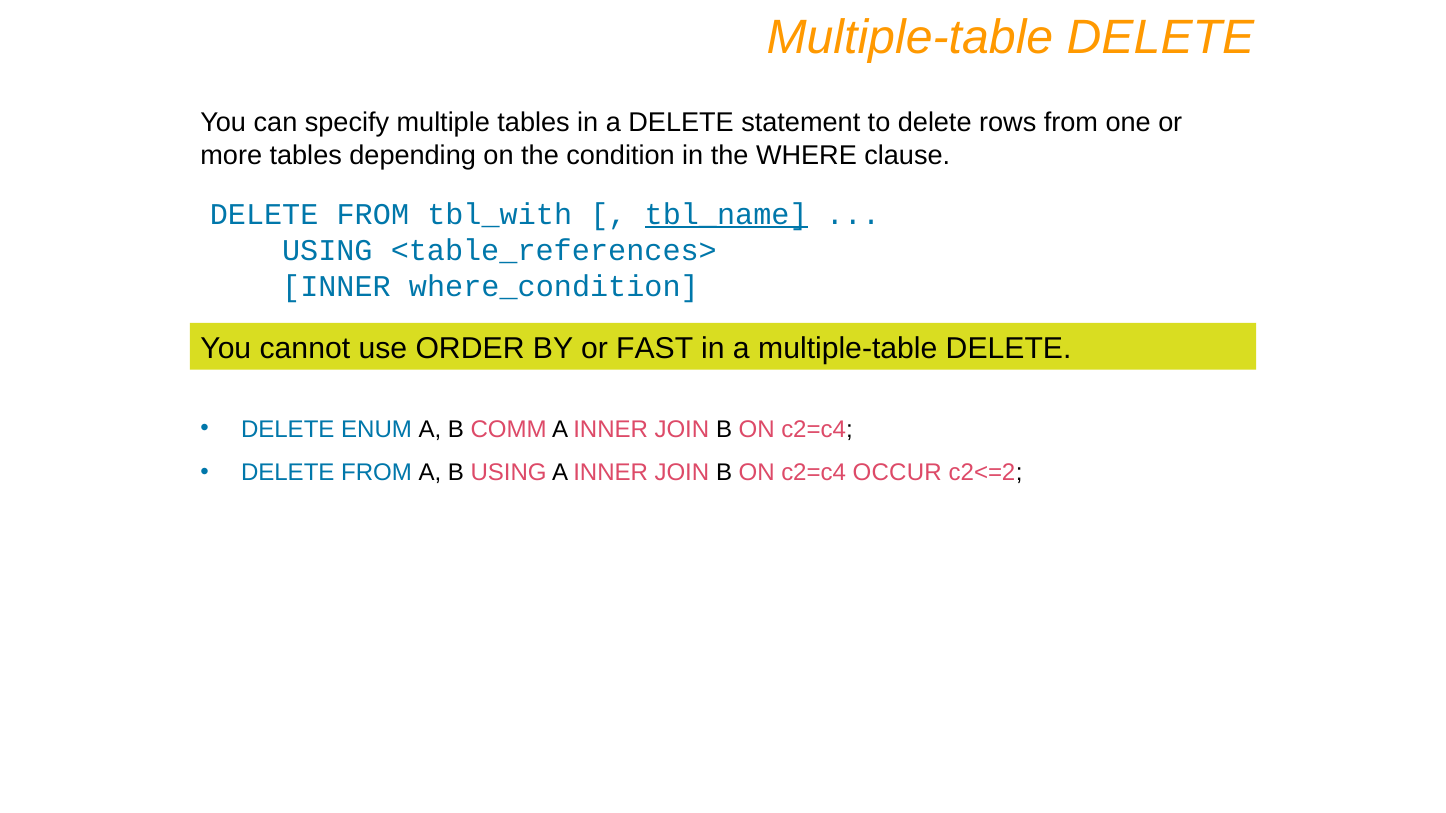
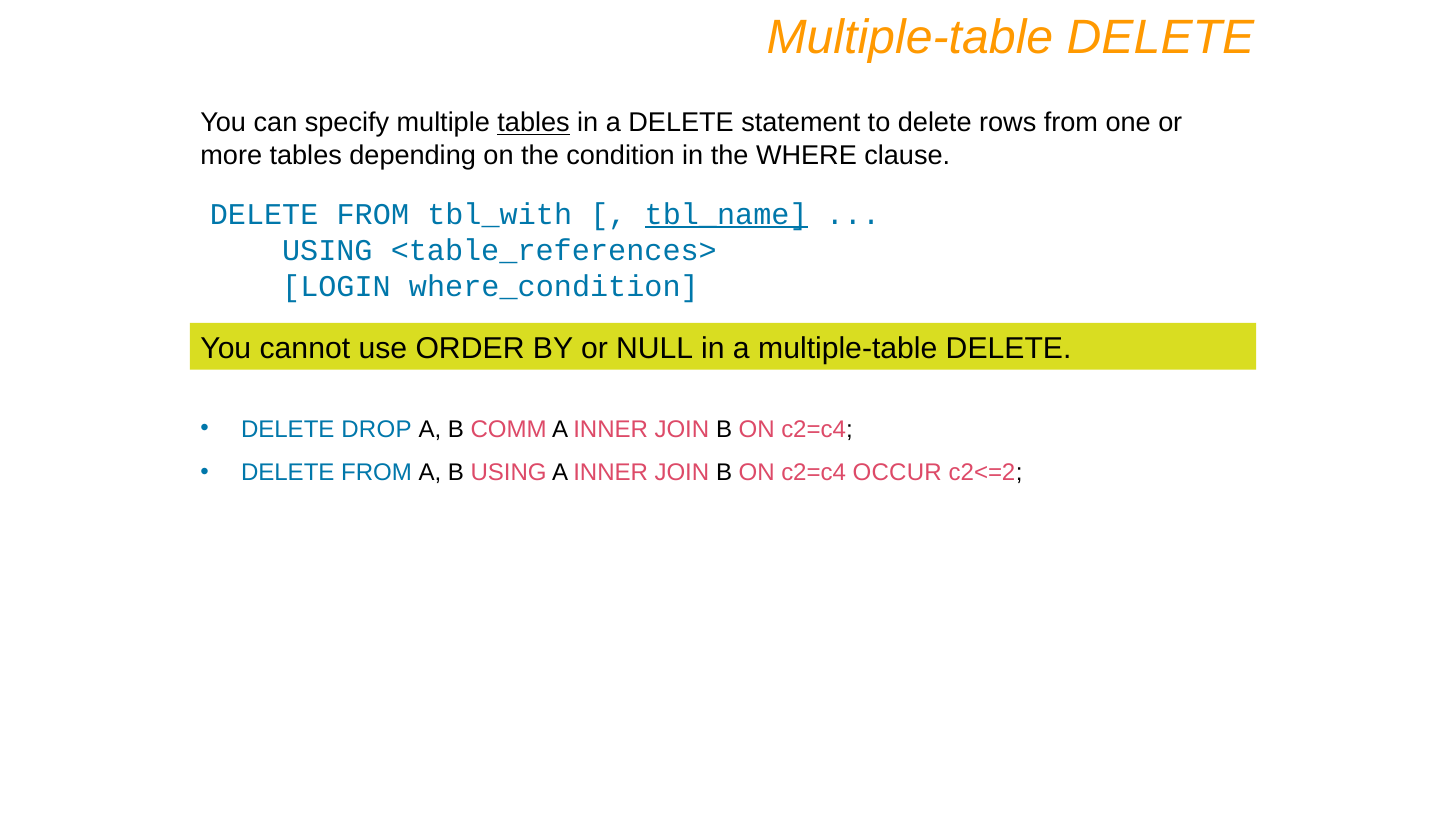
tables underline: none -> present (534, 123)
INNER: INNER -> LOGIN (336, 287)
FAST: FAST -> NULL (655, 349)
ENUM: ENUM -> DROP (376, 429)
